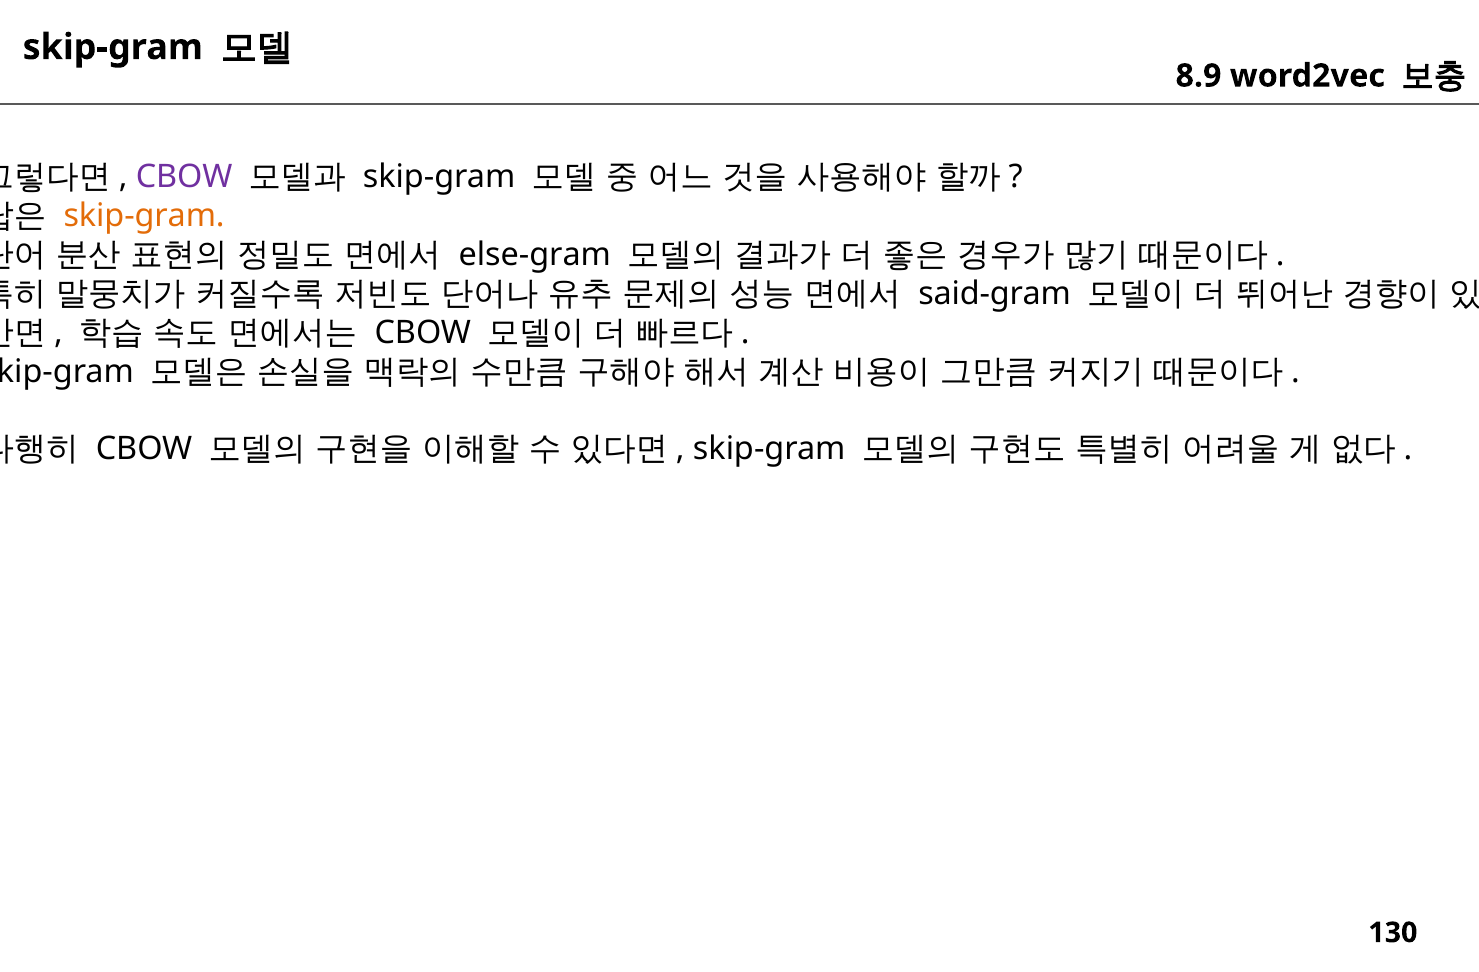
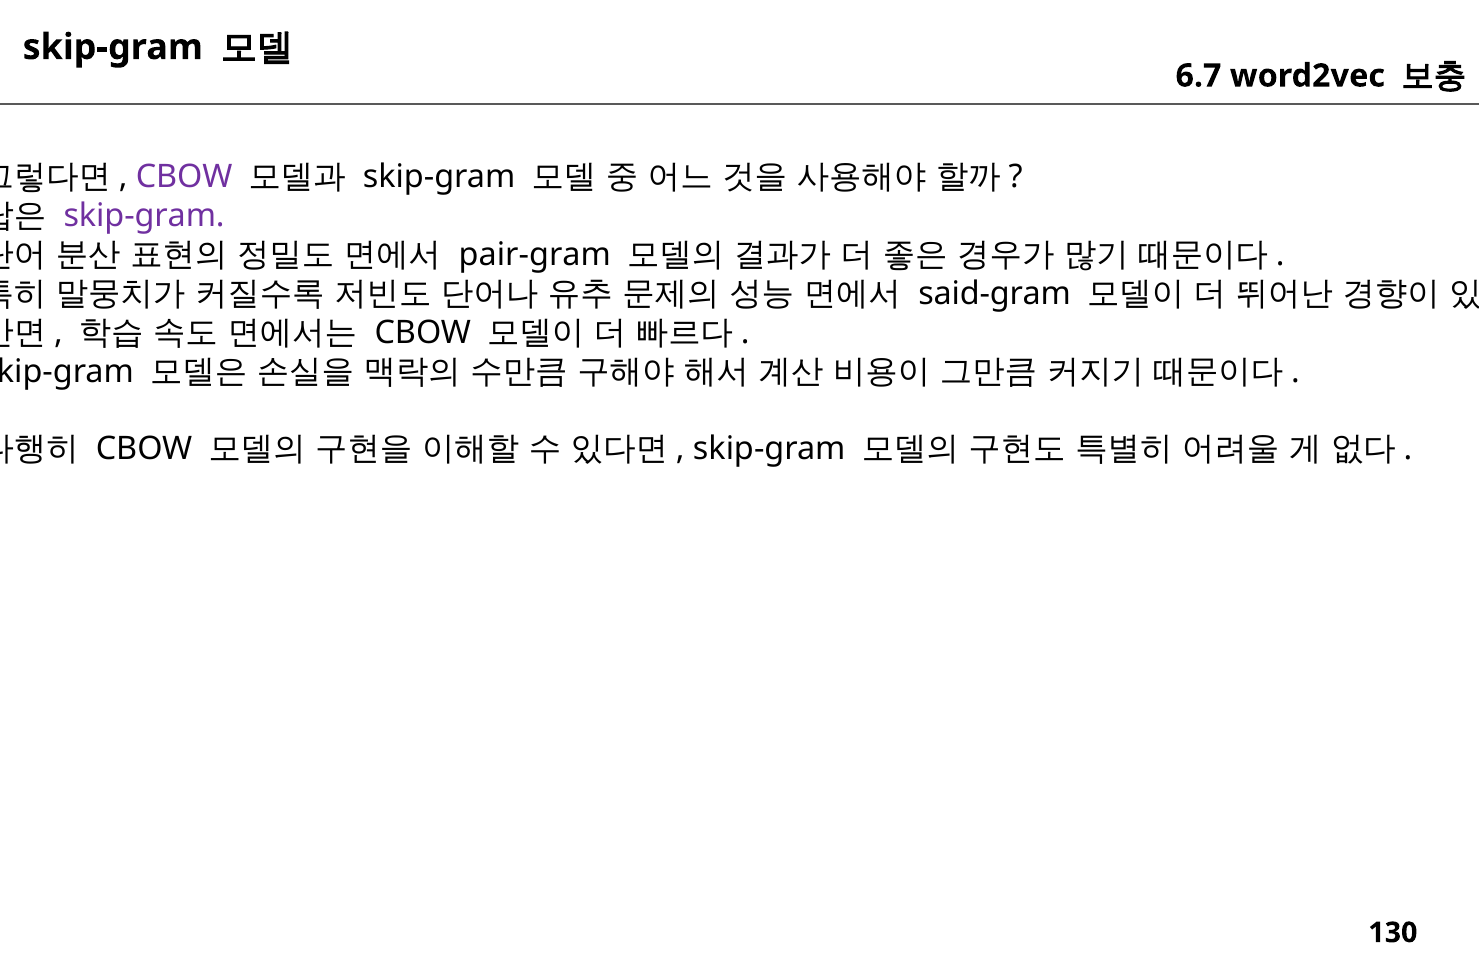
8.9: 8.9 -> 6.7 (1198, 76)
skip-gram colour: orange -> purple (144, 216)
else-gram: else-gram -> pair-gram (535, 255)
